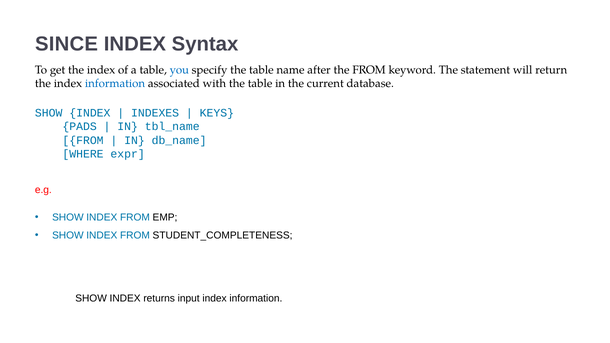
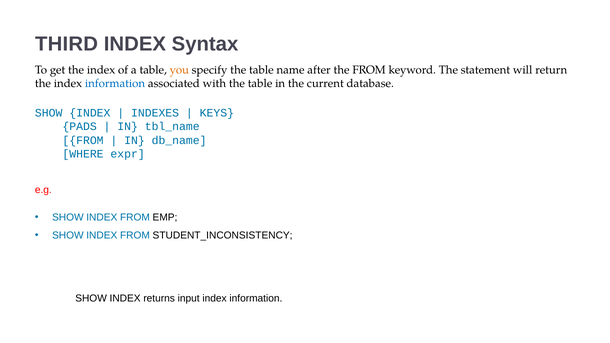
SINCE: SINCE -> THIRD (66, 44)
you colour: blue -> orange (179, 70)
STUDENT_COMPLETENESS: STUDENT_COMPLETENESS -> STUDENT_INCONSISTENCY (223, 236)
